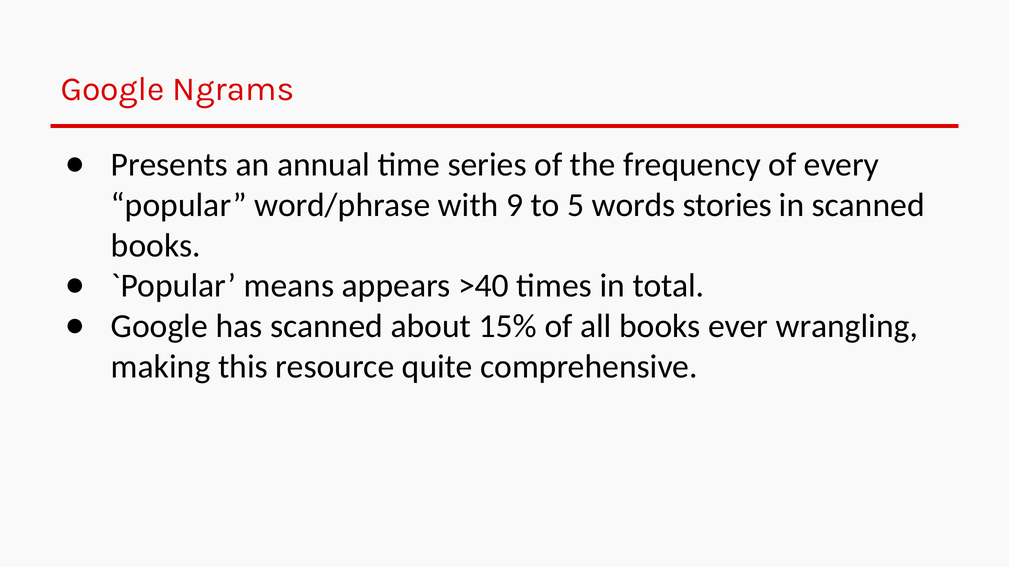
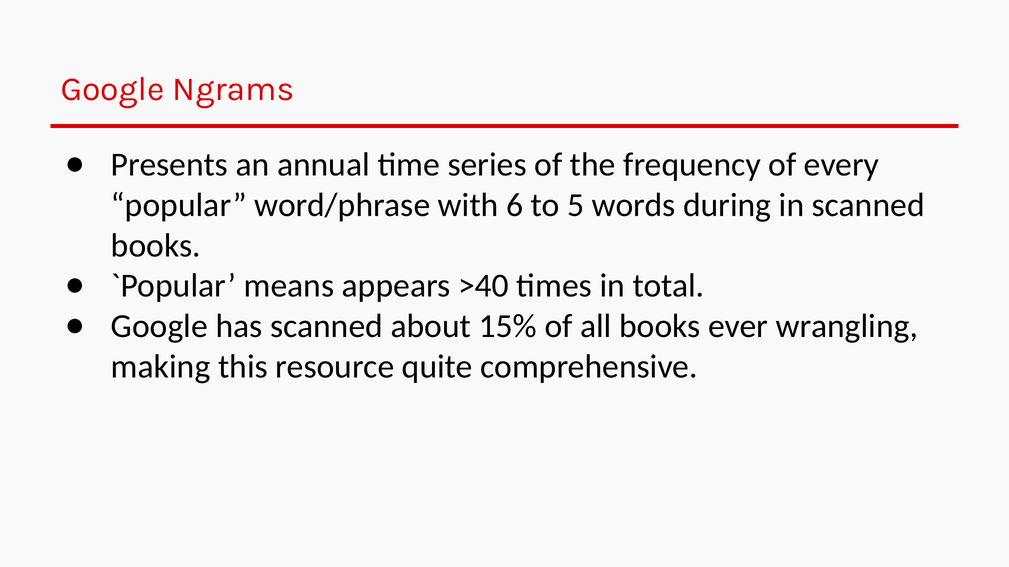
9: 9 -> 6 (515, 205)
stories: stories -> during (727, 205)
